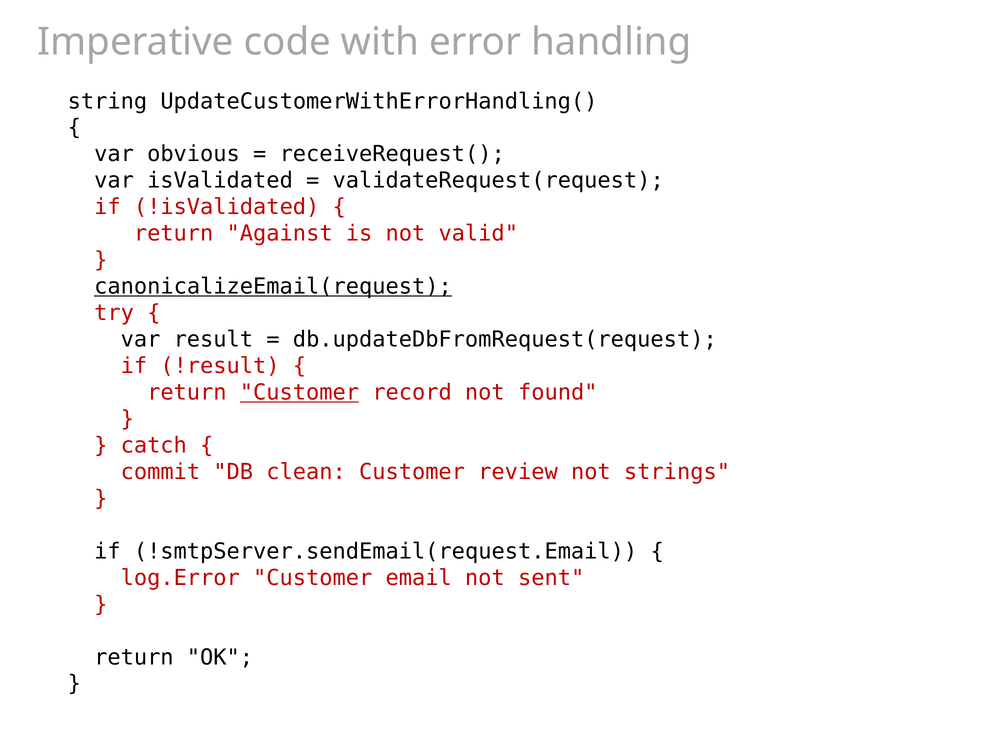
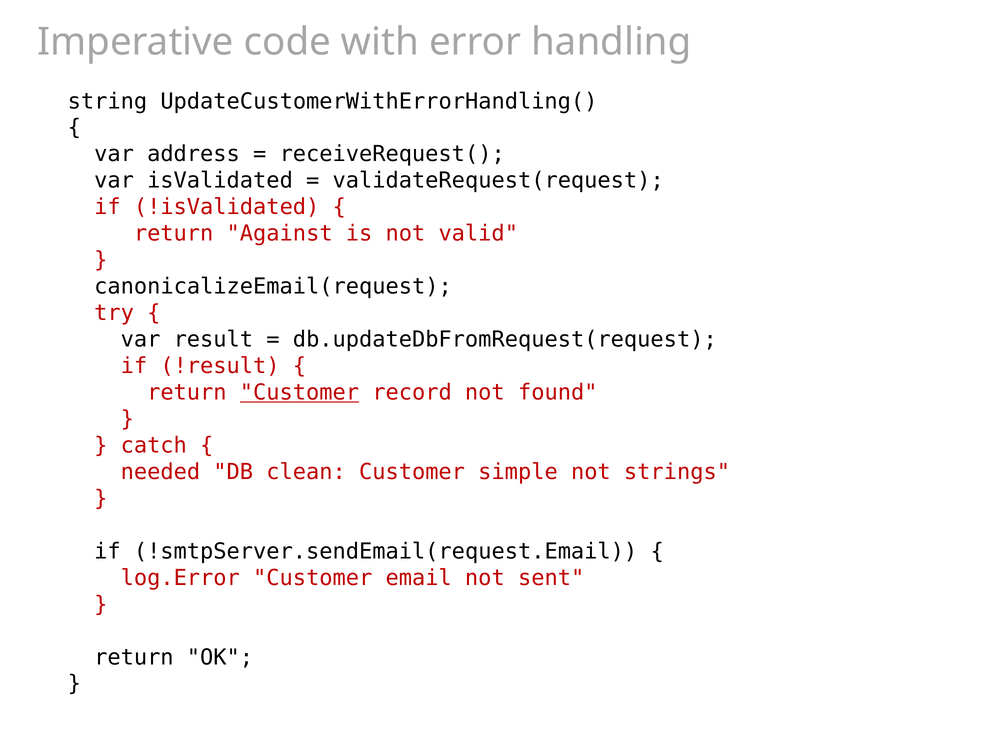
obvious: obvious -> address (194, 154)
canonicalizeEmail(request underline: present -> none (273, 286)
commit: commit -> needed (160, 472)
review: review -> simple (518, 472)
